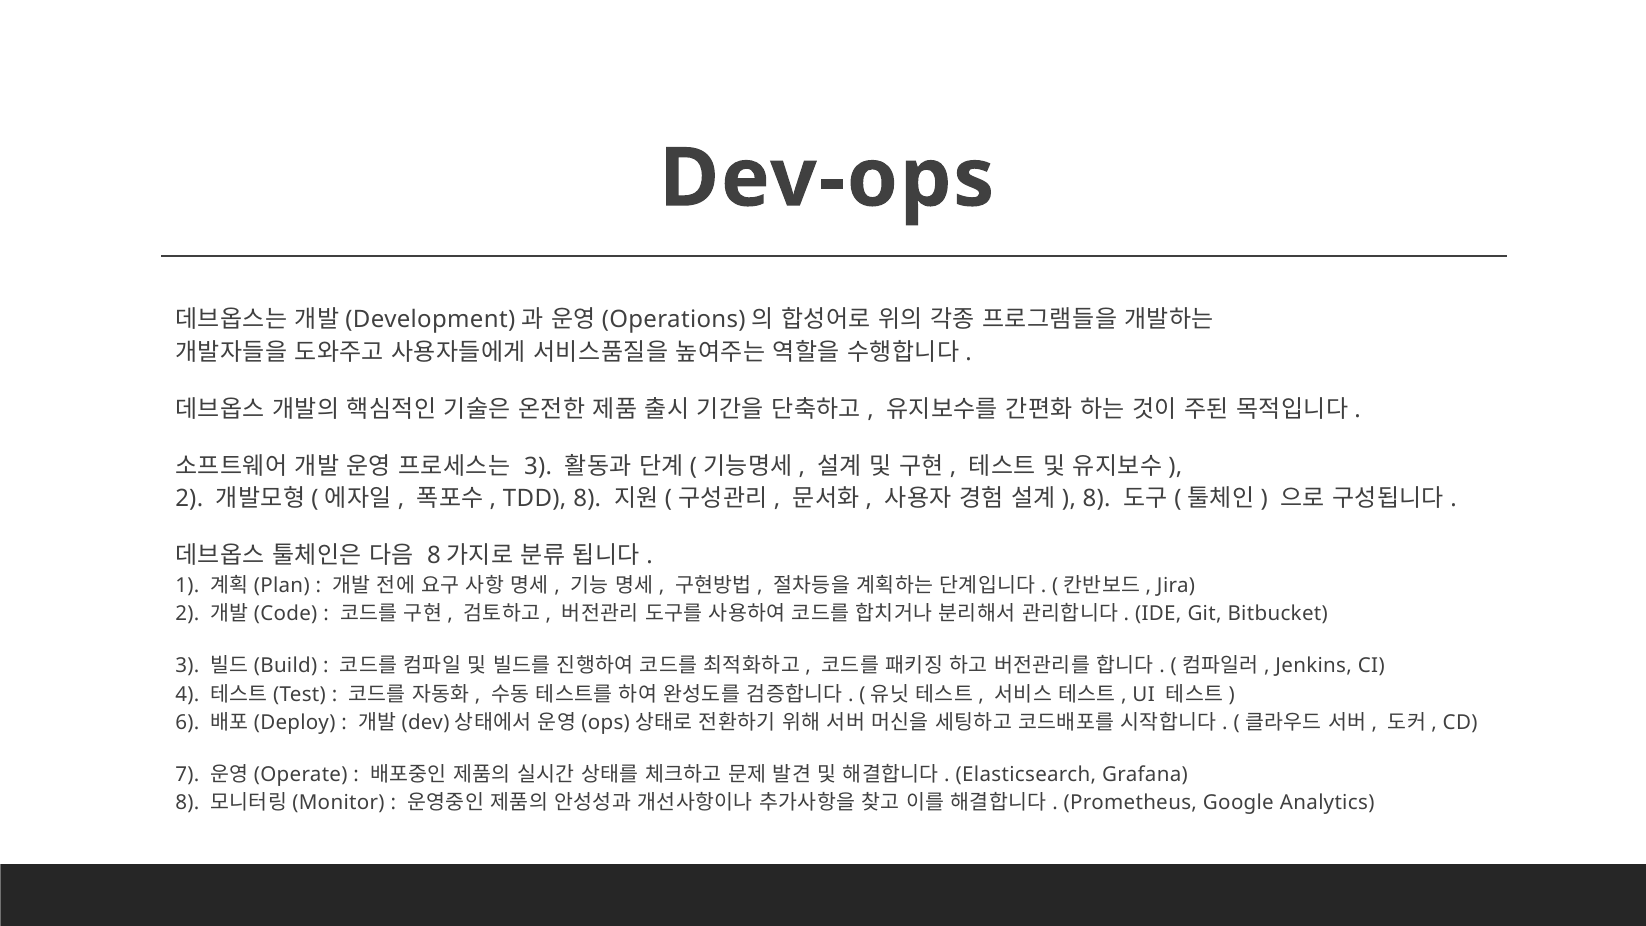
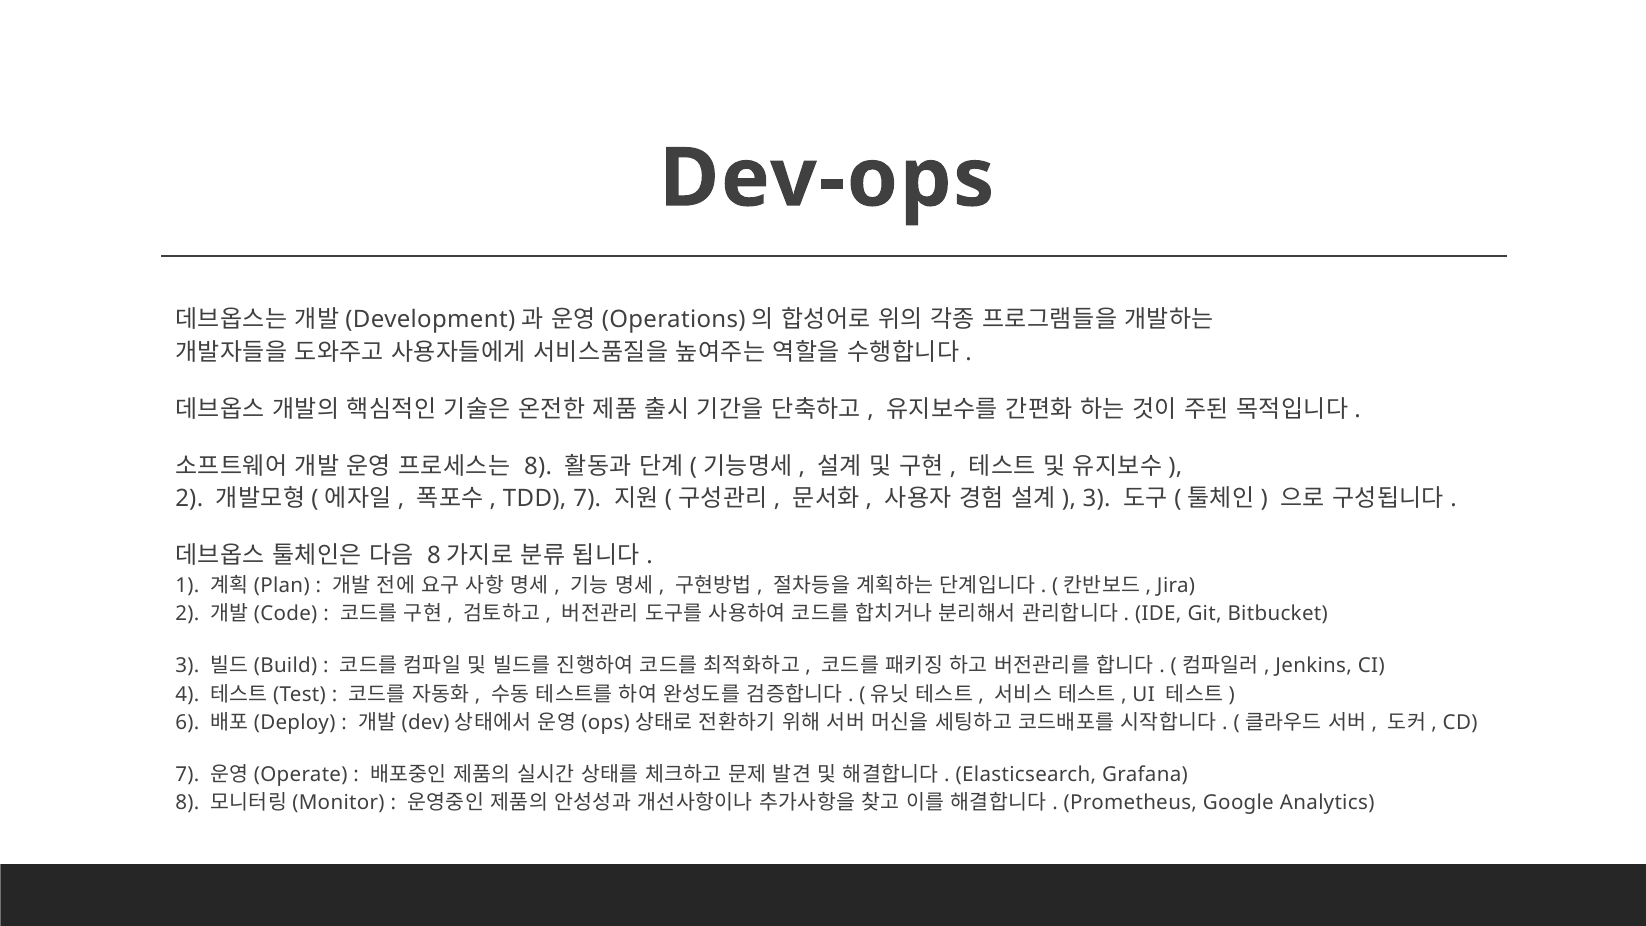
3: 3 -> 8 (538, 466)
TDD 8: 8 -> 7 (587, 499)
8: 8 -> 3 (1097, 499)
